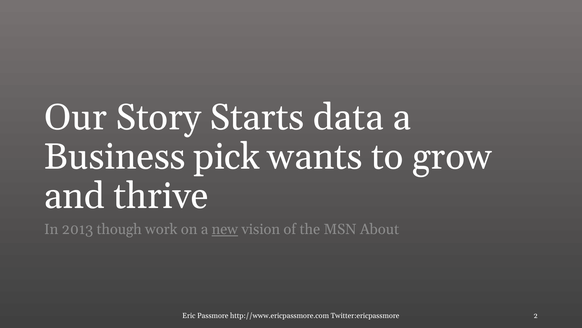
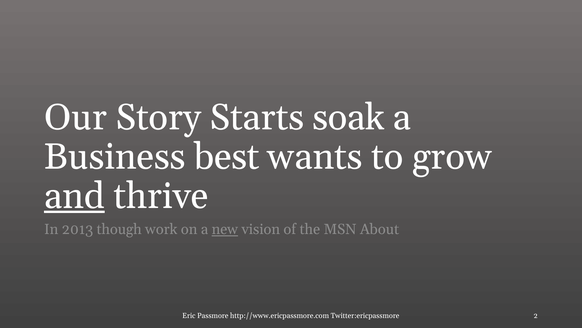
data: data -> soak (349, 117)
pick: pick -> best (227, 156)
and underline: none -> present (74, 196)
